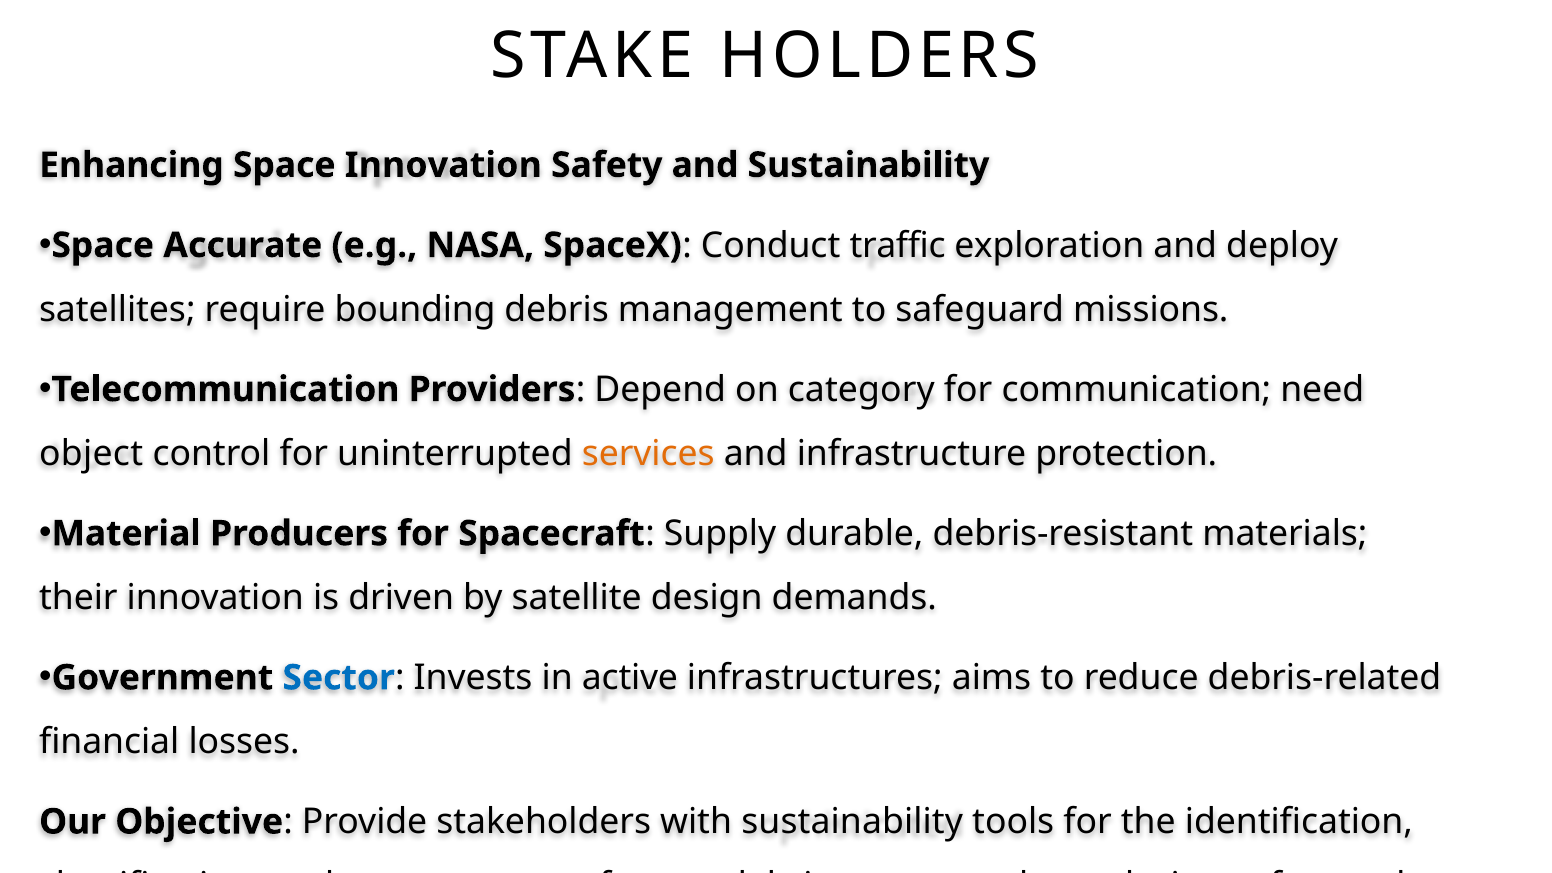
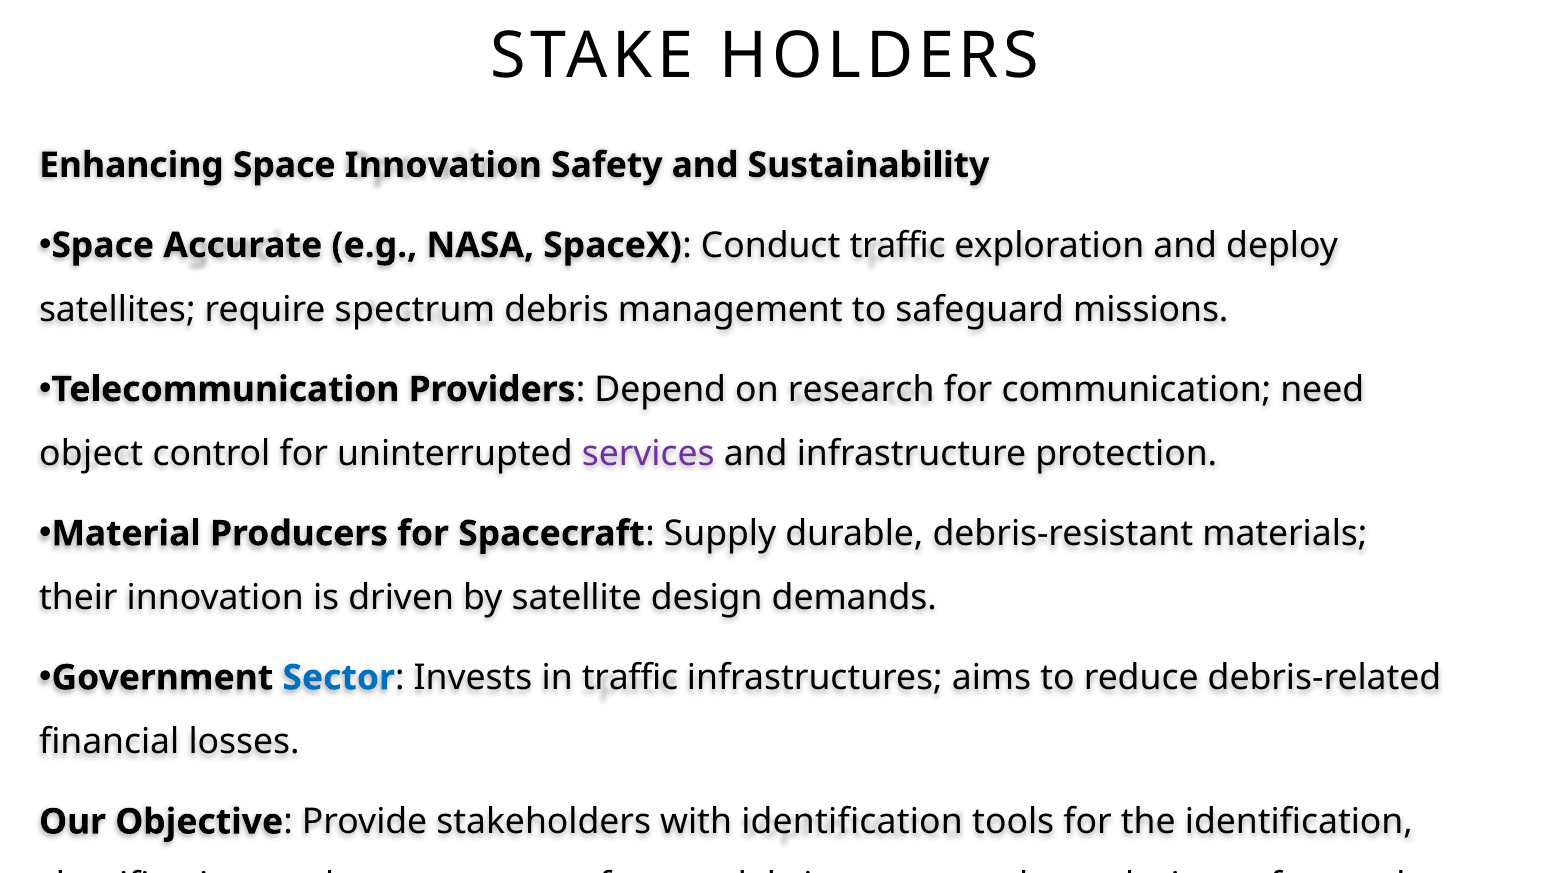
bounding: bounding -> spectrum (415, 309)
category: category -> research (861, 389)
services colour: orange -> purple (648, 453)
in active: active -> traffic (630, 678)
with sustainability: sustainability -> identification (852, 822)
